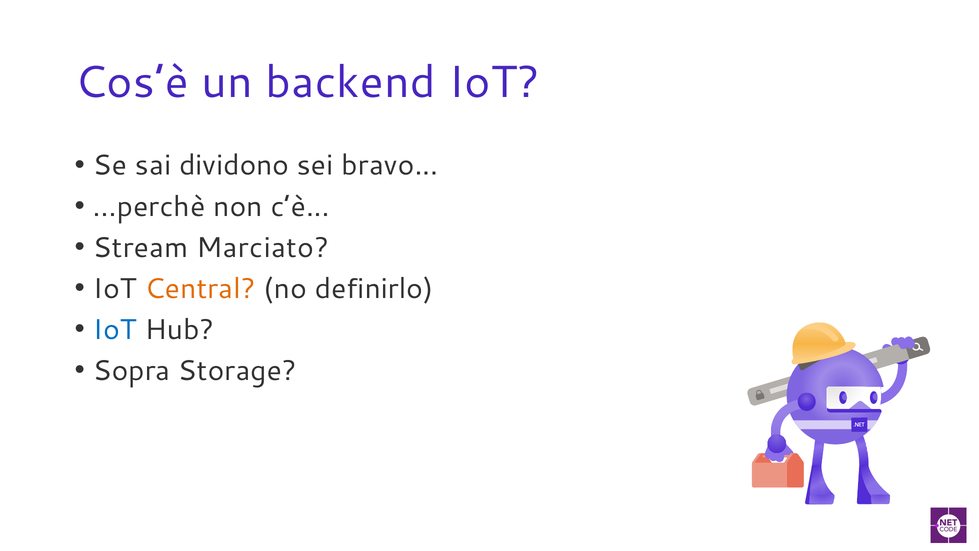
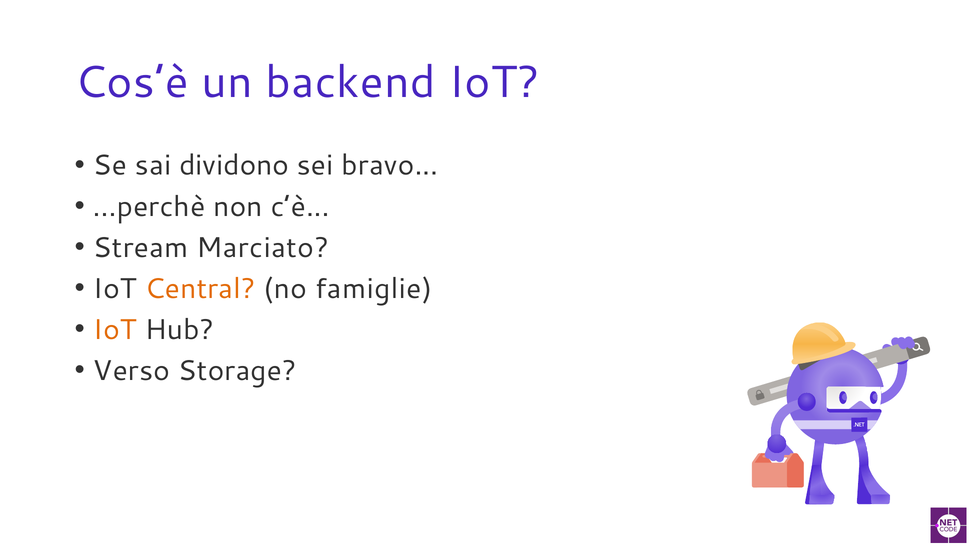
definirlo: definirlo -> famiglie (374, 288)
IoT colour: blue -> orange (115, 329)
Sopra: Sopra -> Verso (132, 370)
